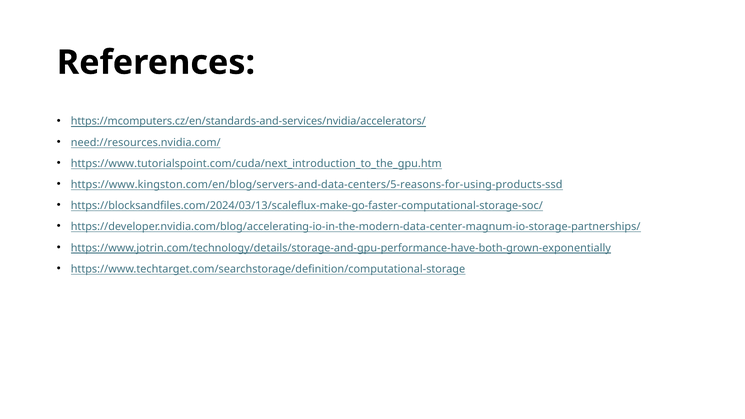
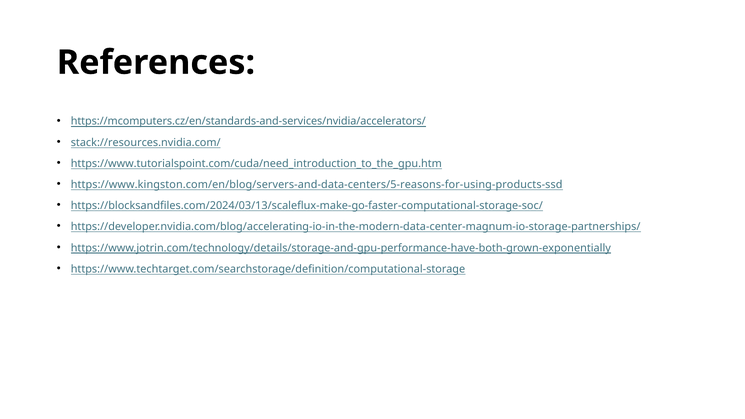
need://resources.nvidia.com/: need://resources.nvidia.com/ -> stack://resources.nvidia.com/ (146, 143)
https://www.tutorialspoint.com/cuda/next_introduction_to_the_gpu.htm: https://www.tutorialspoint.com/cuda/next_introduction_to_the_gpu.htm -> https://www.tutorialspoint.com/cuda/need_introduction_to_the_gpu.htm (256, 164)
